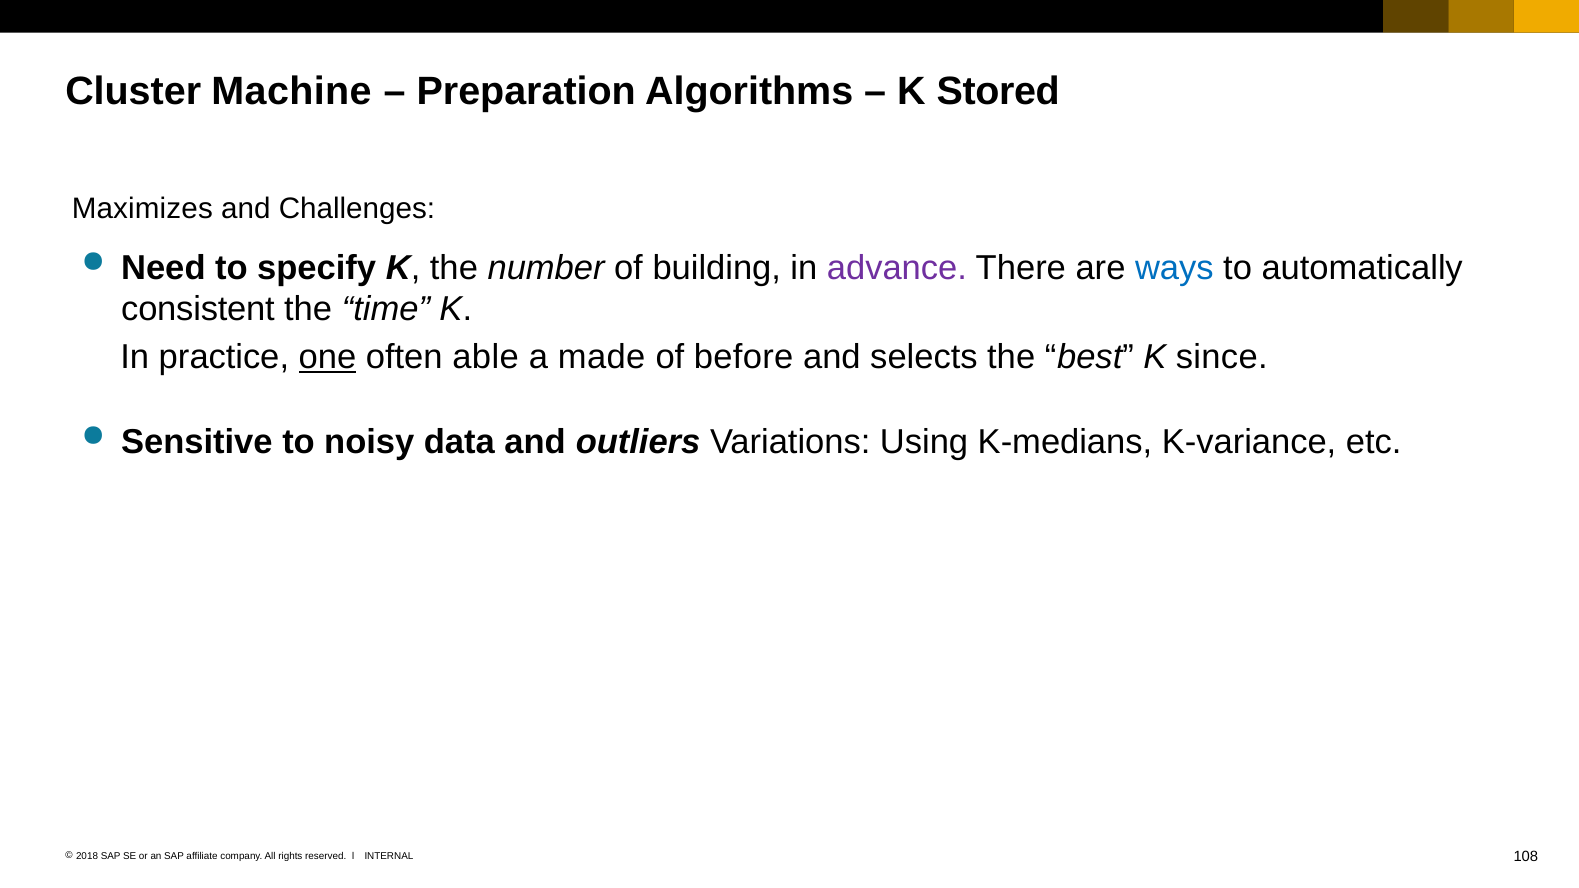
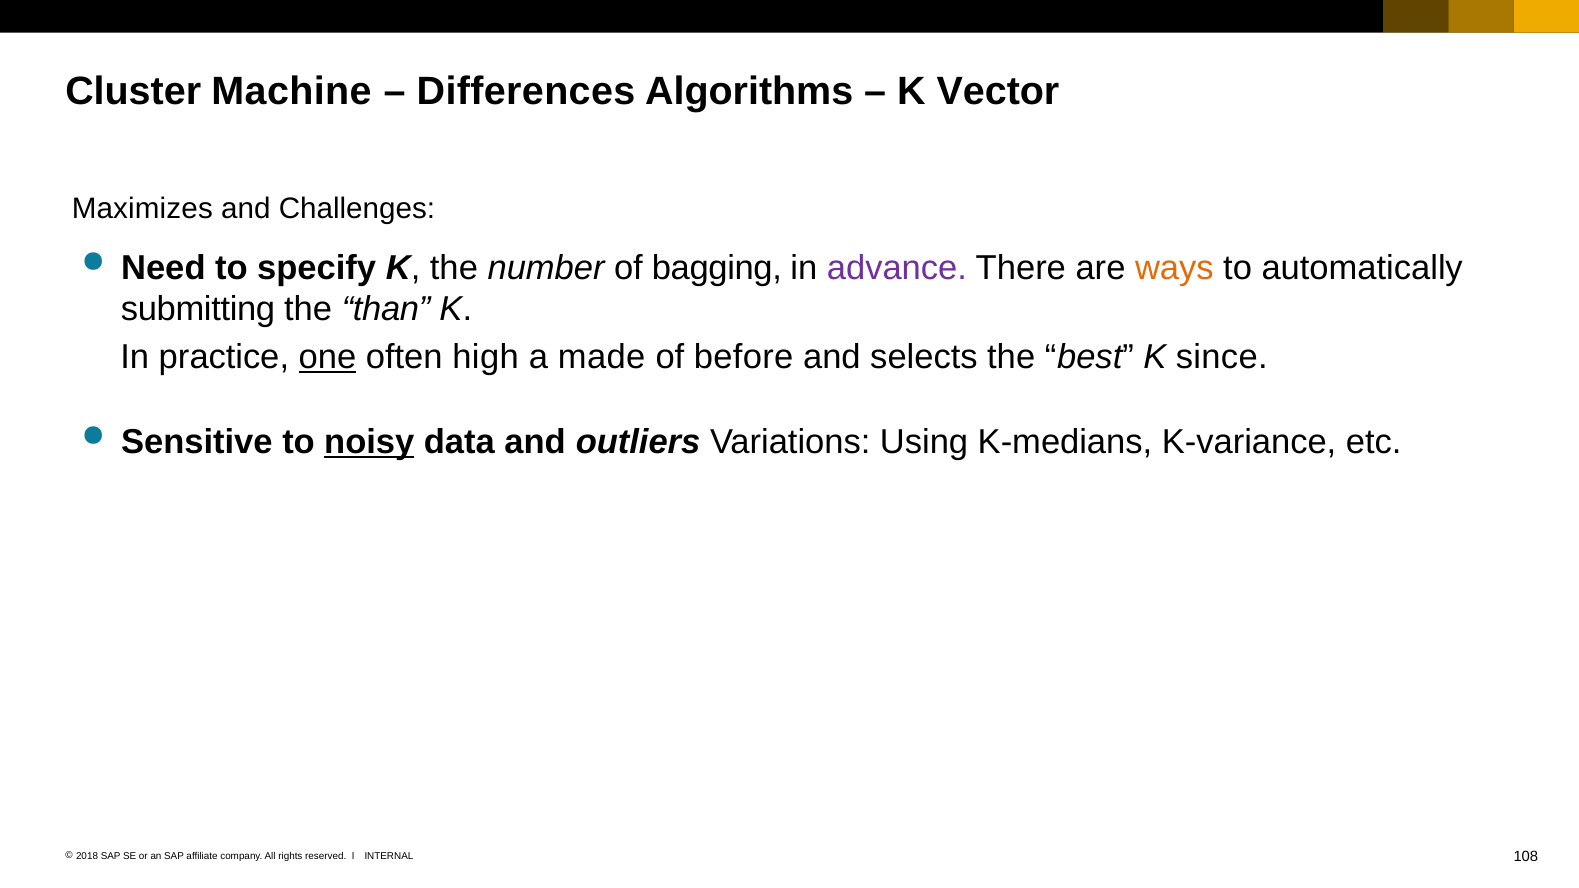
Preparation: Preparation -> Differences (526, 92)
Stored: Stored -> Vector (998, 92)
building: building -> bagging (717, 268)
ways colour: blue -> orange (1174, 268)
consistent: consistent -> submitting (198, 309)
time: time -> than (386, 309)
able: able -> high (486, 357)
noisy underline: none -> present (369, 442)
